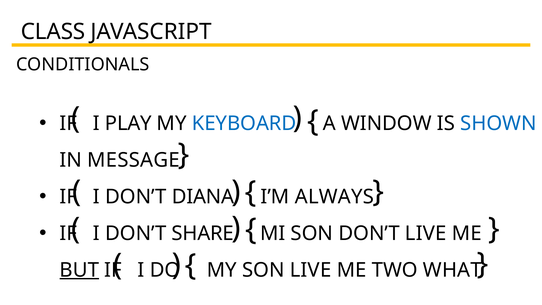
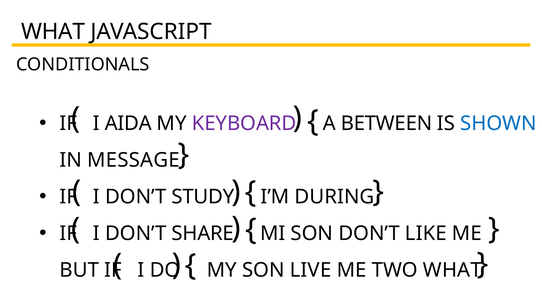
CLASS: CLASS -> WHAT (53, 32)
PLAY: PLAY -> AIDA (128, 124)
KEYBOARD colour: blue -> purple (244, 124)
WINDOW: WINDOW -> BETWEEN (386, 124)
DIANA: DIANA -> STUDY (203, 197)
ALWAYS: ALWAYS -> DURING (334, 197)
DON’T LIVE: LIVE -> LIKE (426, 233)
BUT underline: present -> none (79, 270)
